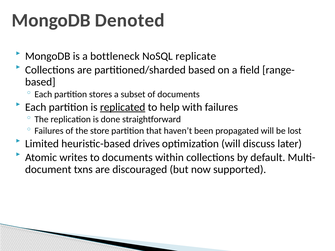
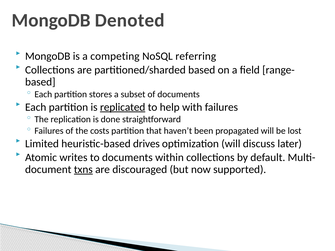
bottleneck: bottleneck -> competing (115, 56)
replicate: replicate -> referring (196, 56)
store: store -> costs (100, 131)
txns underline: none -> present (83, 170)
